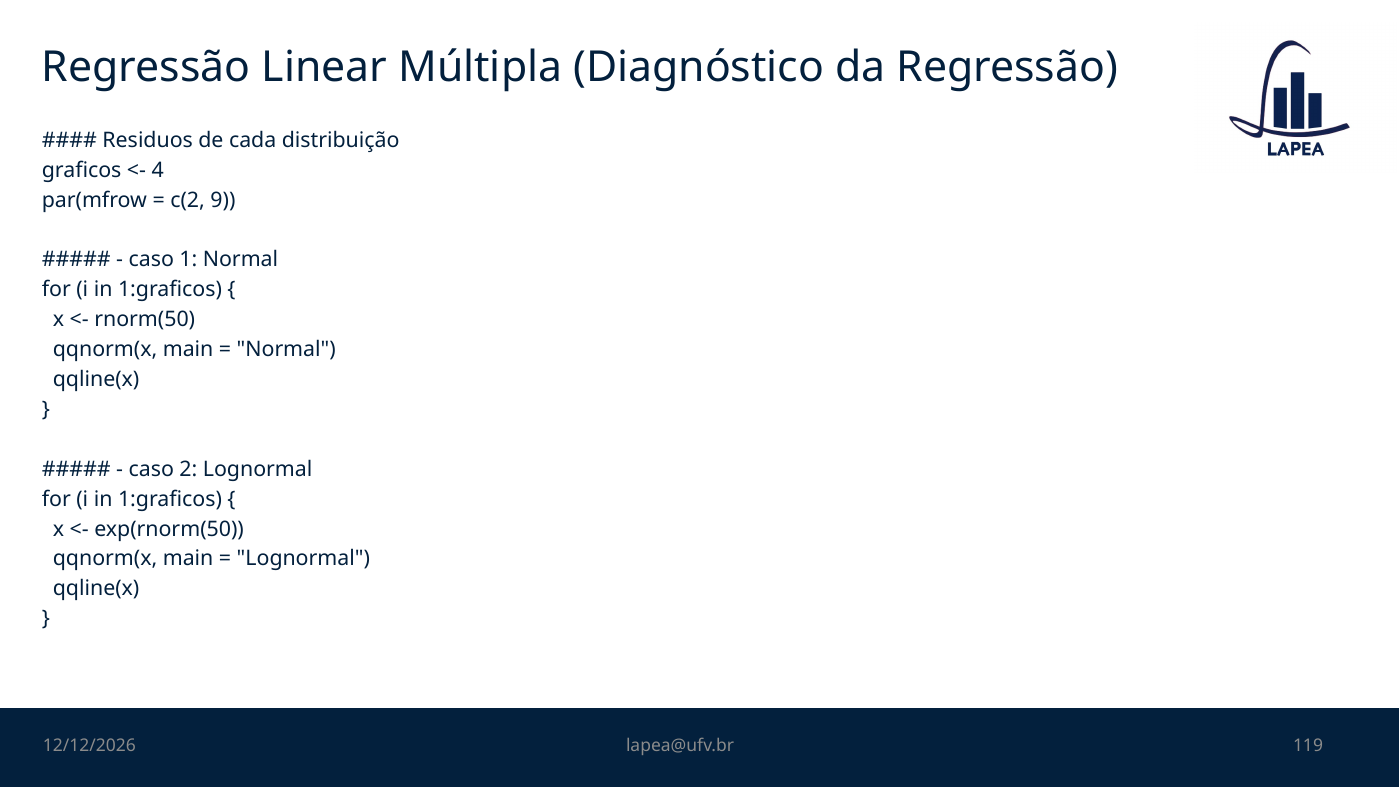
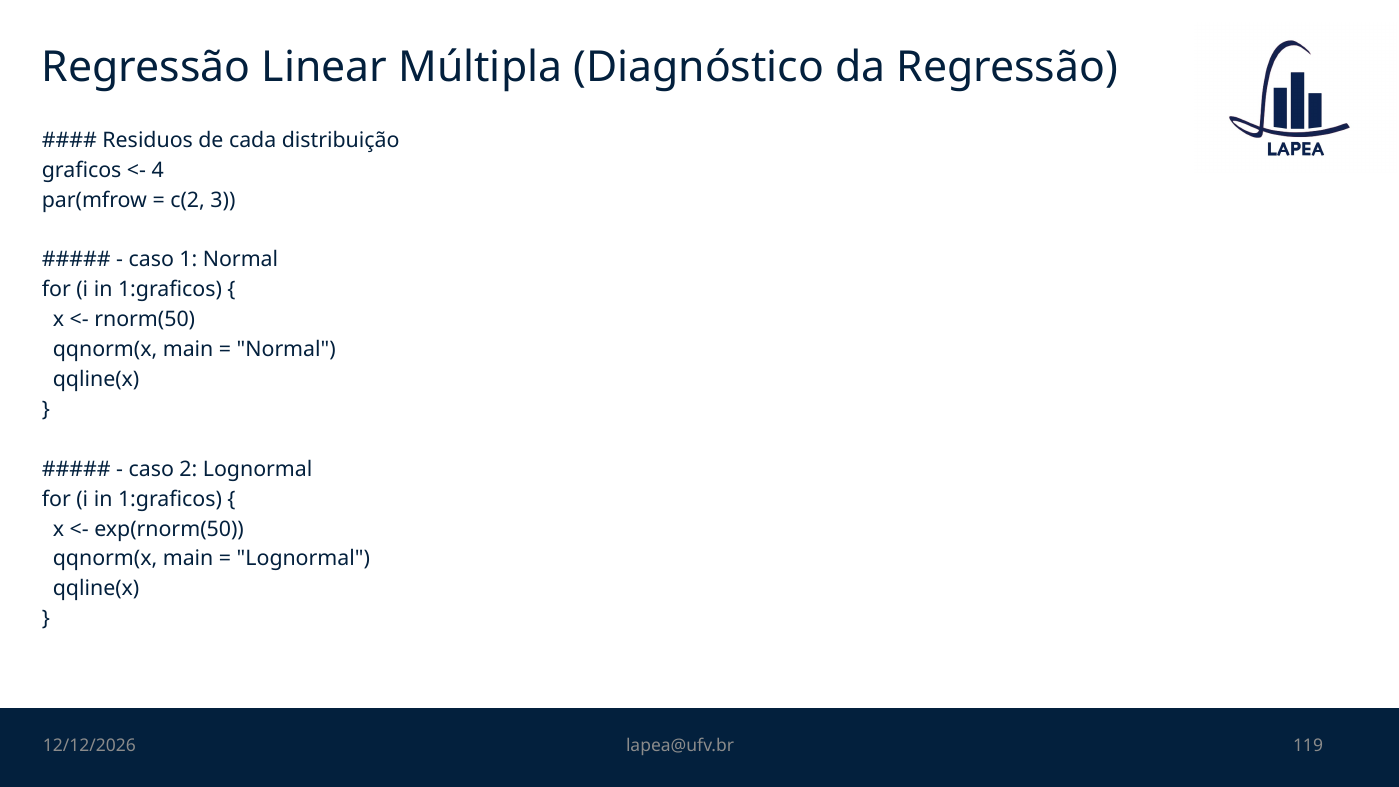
9: 9 -> 3 (223, 200)
